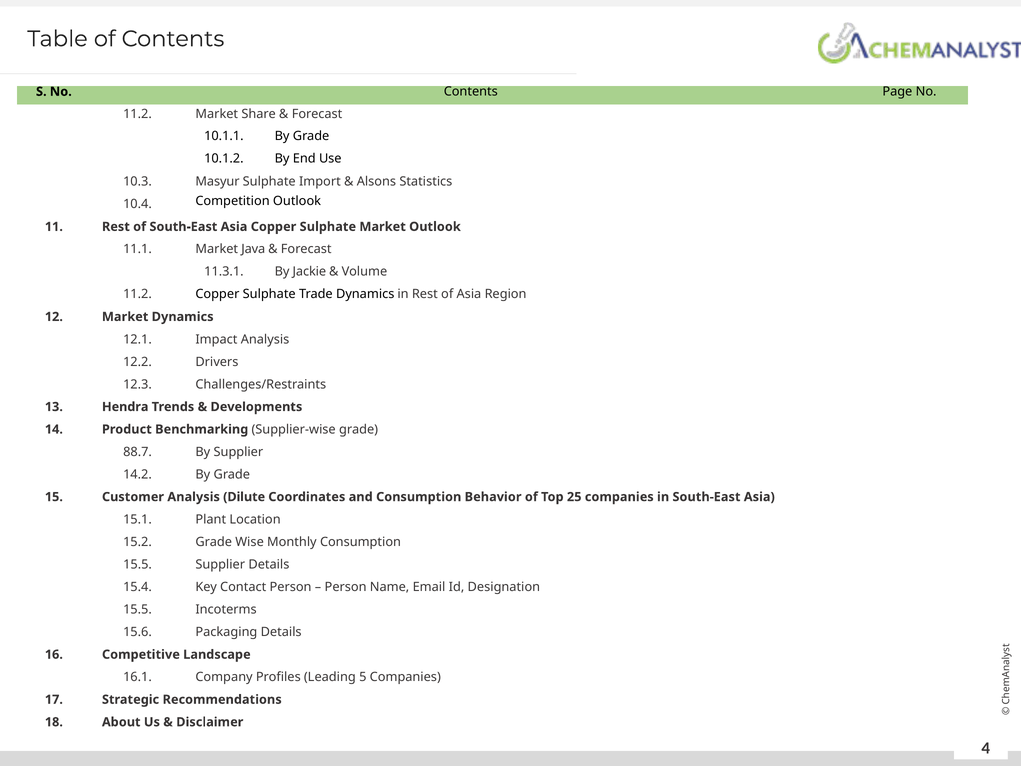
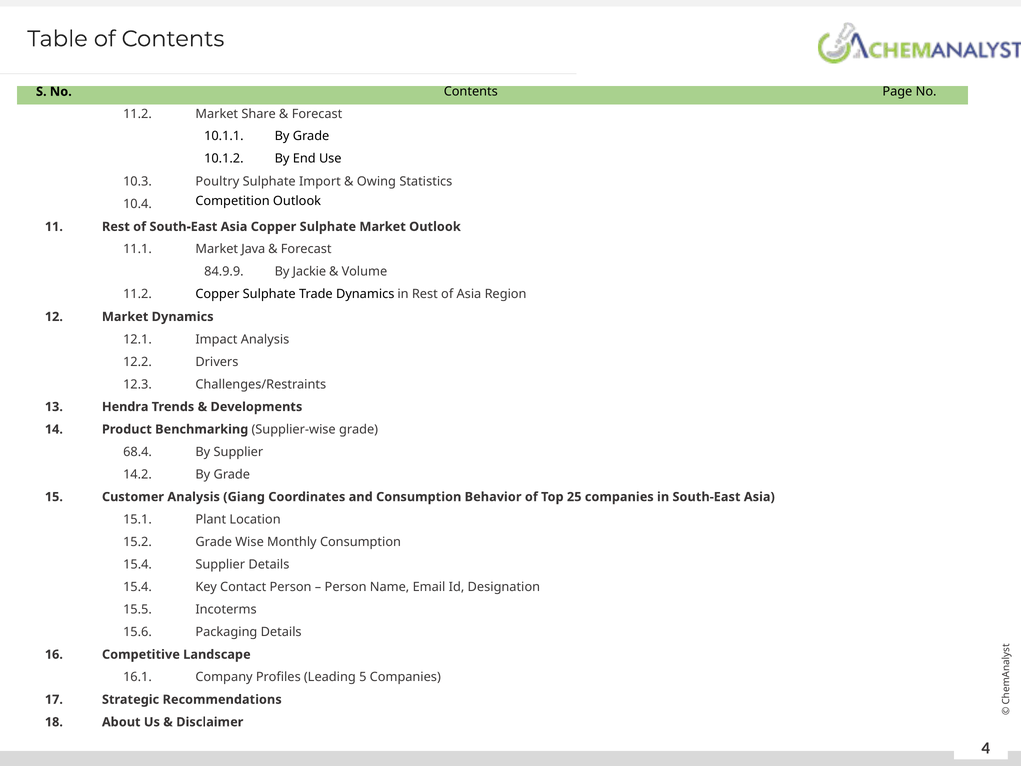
Masyur: Masyur -> Poultry (217, 182)
Alsons: Alsons -> Owing (376, 182)
11.3.1: 11.3.1 -> 84.9.9 (224, 272)
88.7: 88.7 -> 68.4 (138, 452)
Dilute: Dilute -> Giang (244, 497)
15.5: 15.5 -> 15.4 (138, 564)
